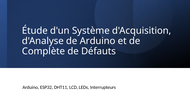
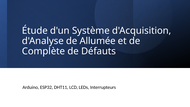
de Arduino: Arduino -> Allumée (98, 41)
